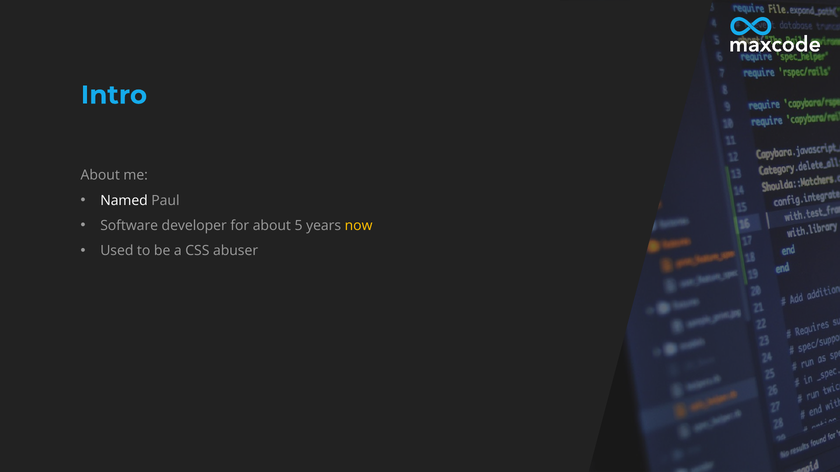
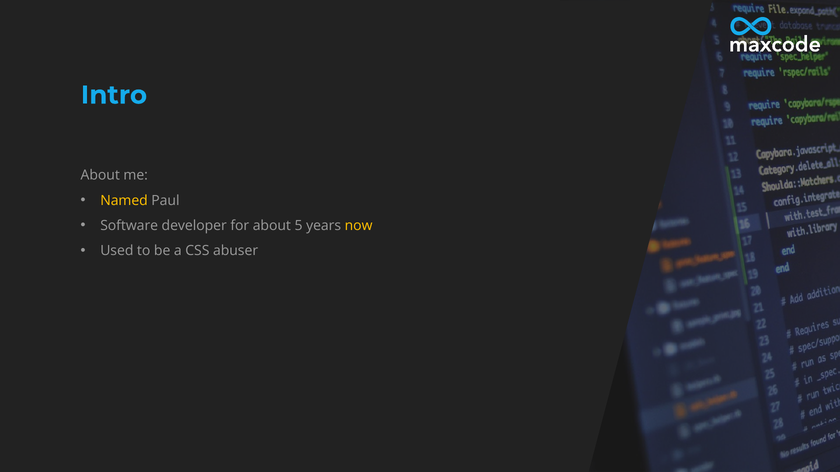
Named colour: white -> yellow (124, 201)
